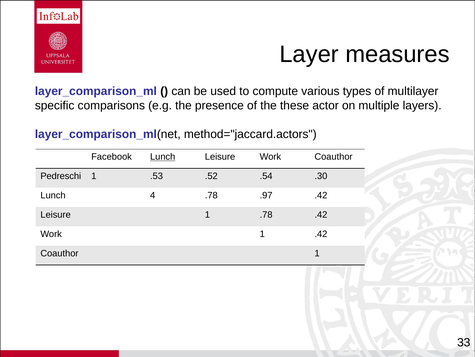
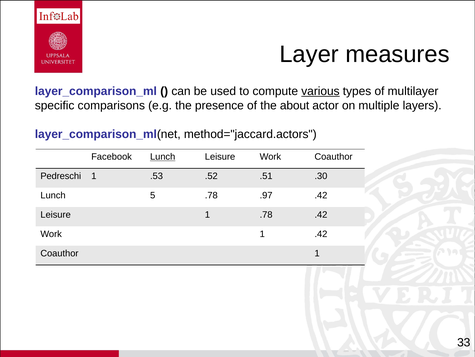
various underline: none -> present (320, 91)
these: these -> about (295, 105)
.54: .54 -> .51 (266, 176)
4: 4 -> 5 (153, 195)
